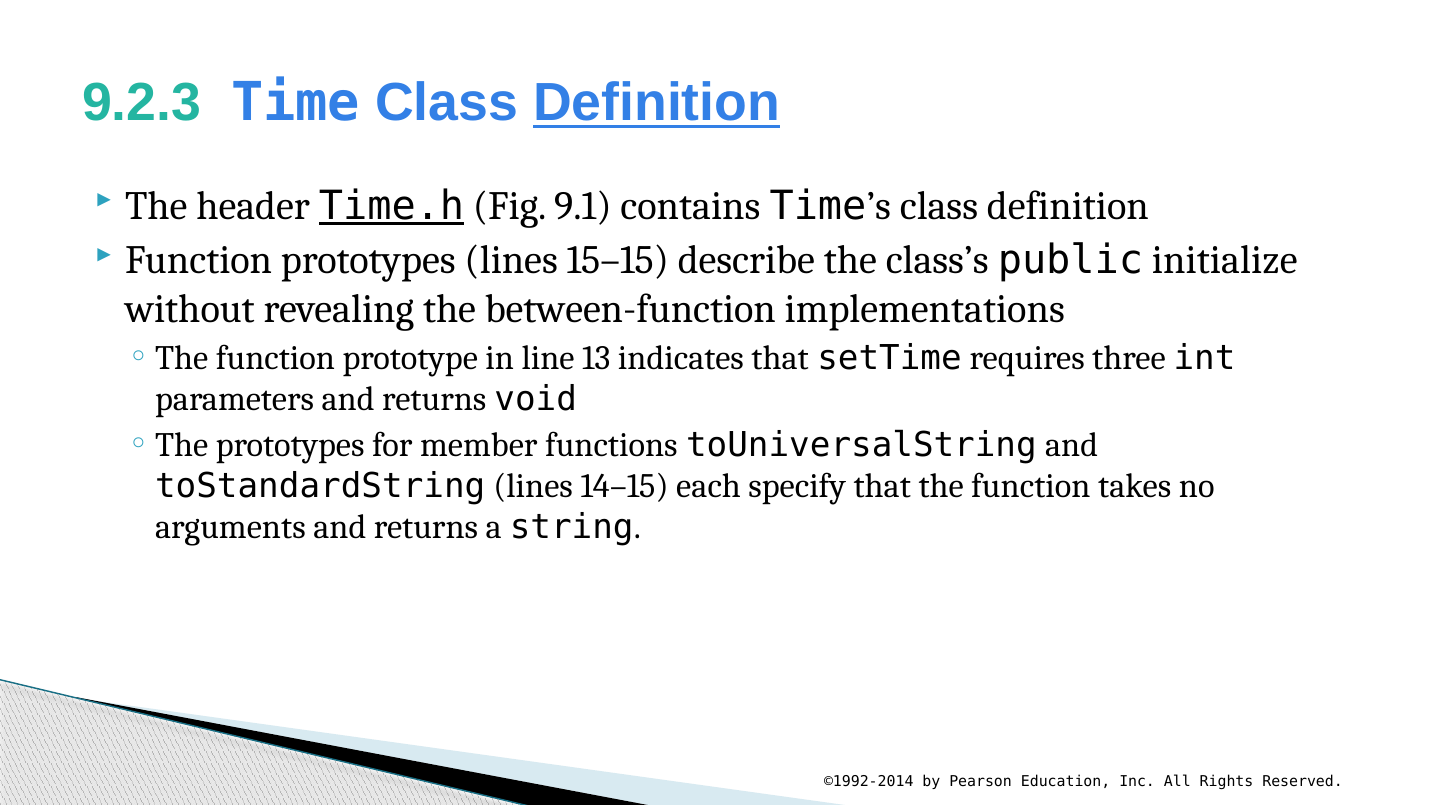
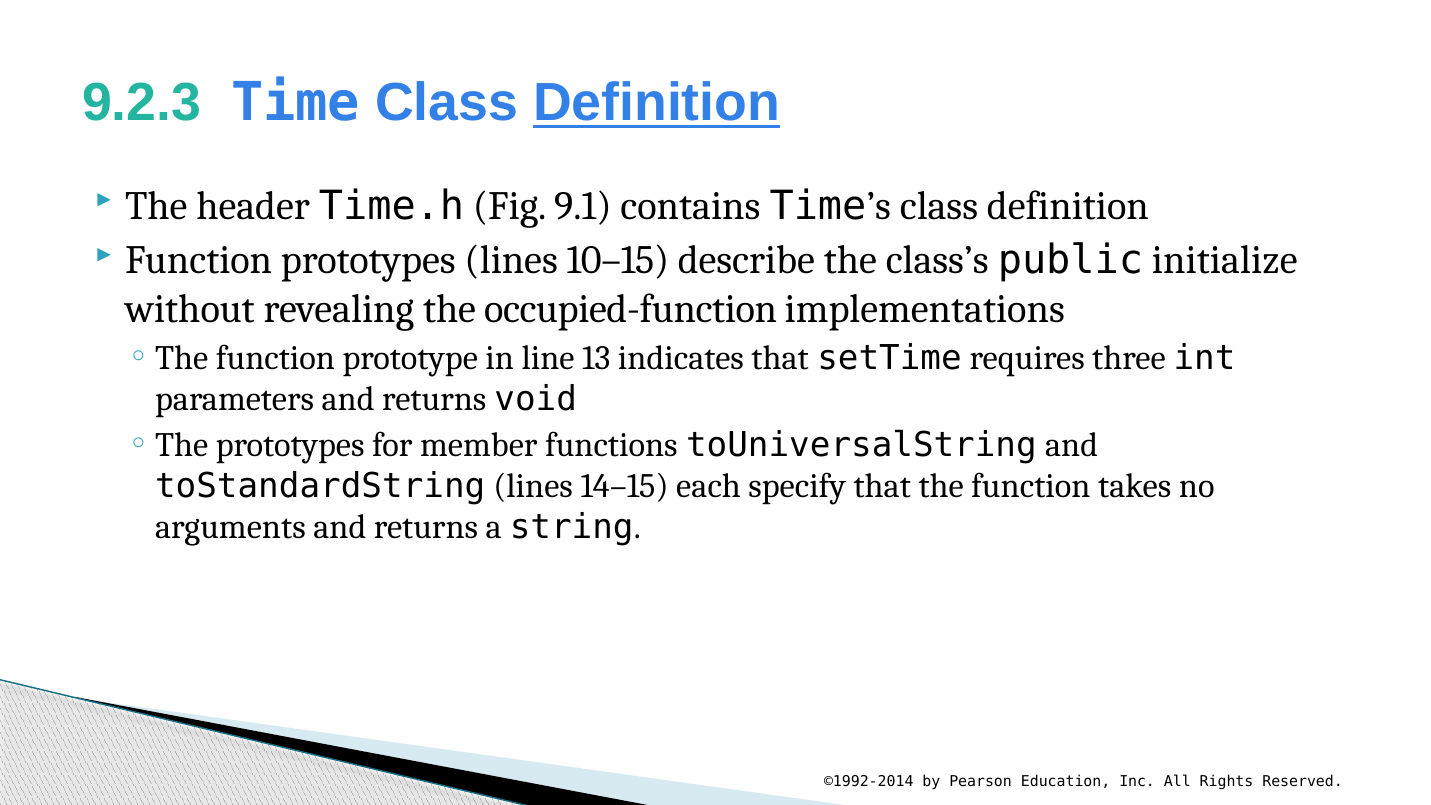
Time.h underline: present -> none (392, 206)
15–15: 15–15 -> 10–15 (618, 260)
between-function: between-function -> occupied-function (631, 309)
